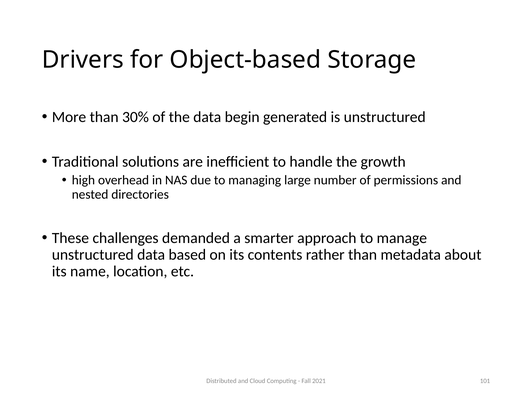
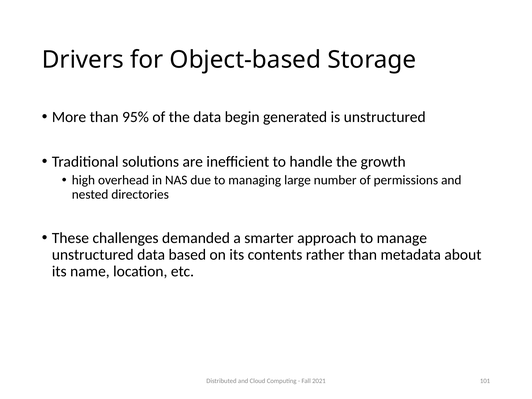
30%: 30% -> 95% (135, 117)
